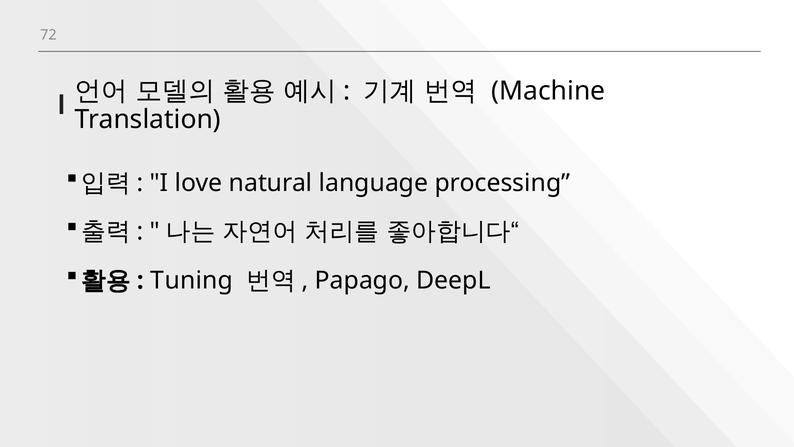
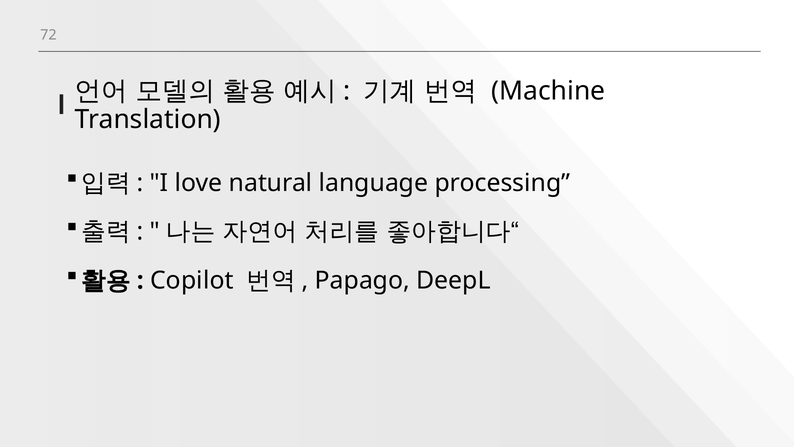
Tuning: Tuning -> Copilot (192, 280)
